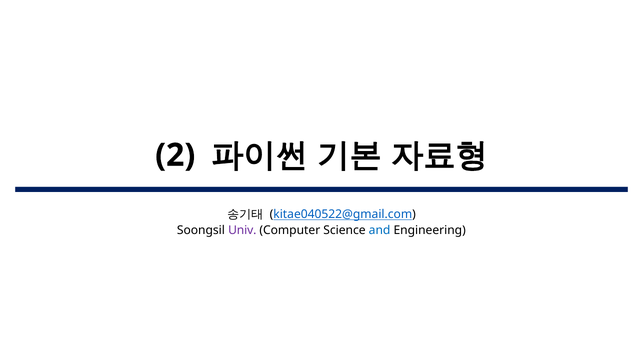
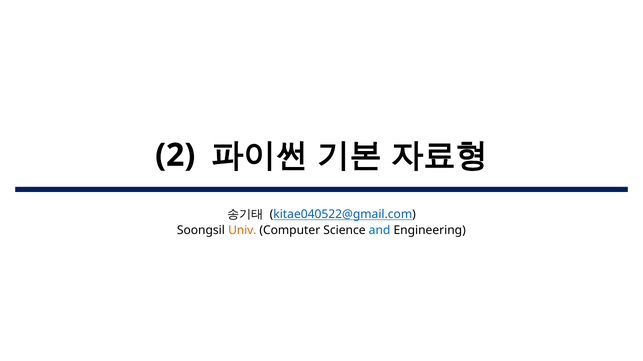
Univ colour: purple -> orange (242, 231)
